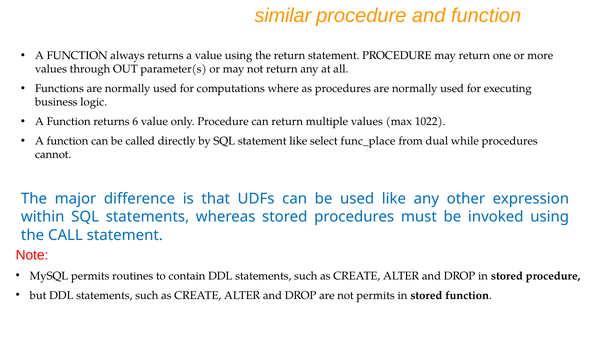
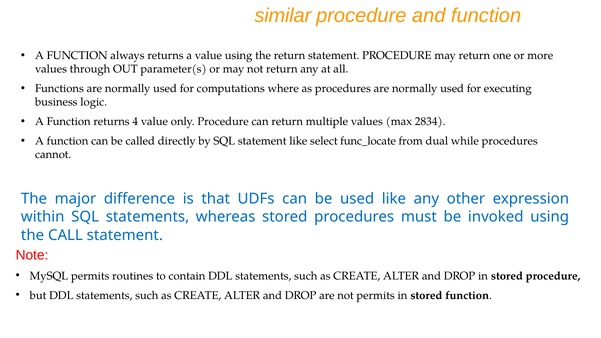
6: 6 -> 4 (135, 122)
1022: 1022 -> 2834 (430, 122)
func_place: func_place -> func_locate (368, 141)
